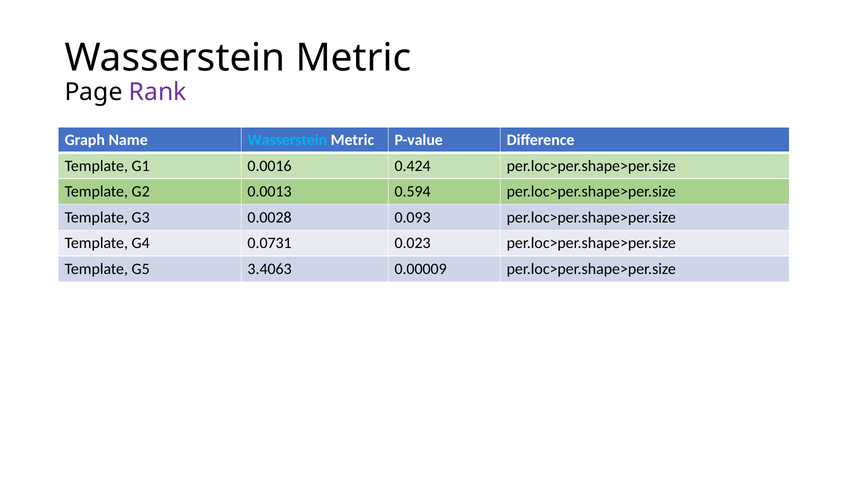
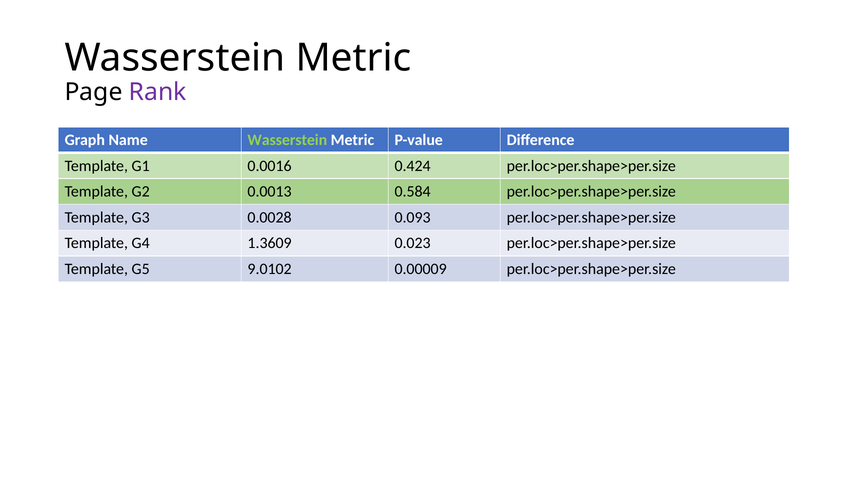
Wasserstein colour: light blue -> light green (287, 140)
0.594: 0.594 -> 0.584 (413, 192)
0.0731: 0.0731 -> 1.3609 (270, 243)
3.4063: 3.4063 -> 9.0102 (270, 269)
